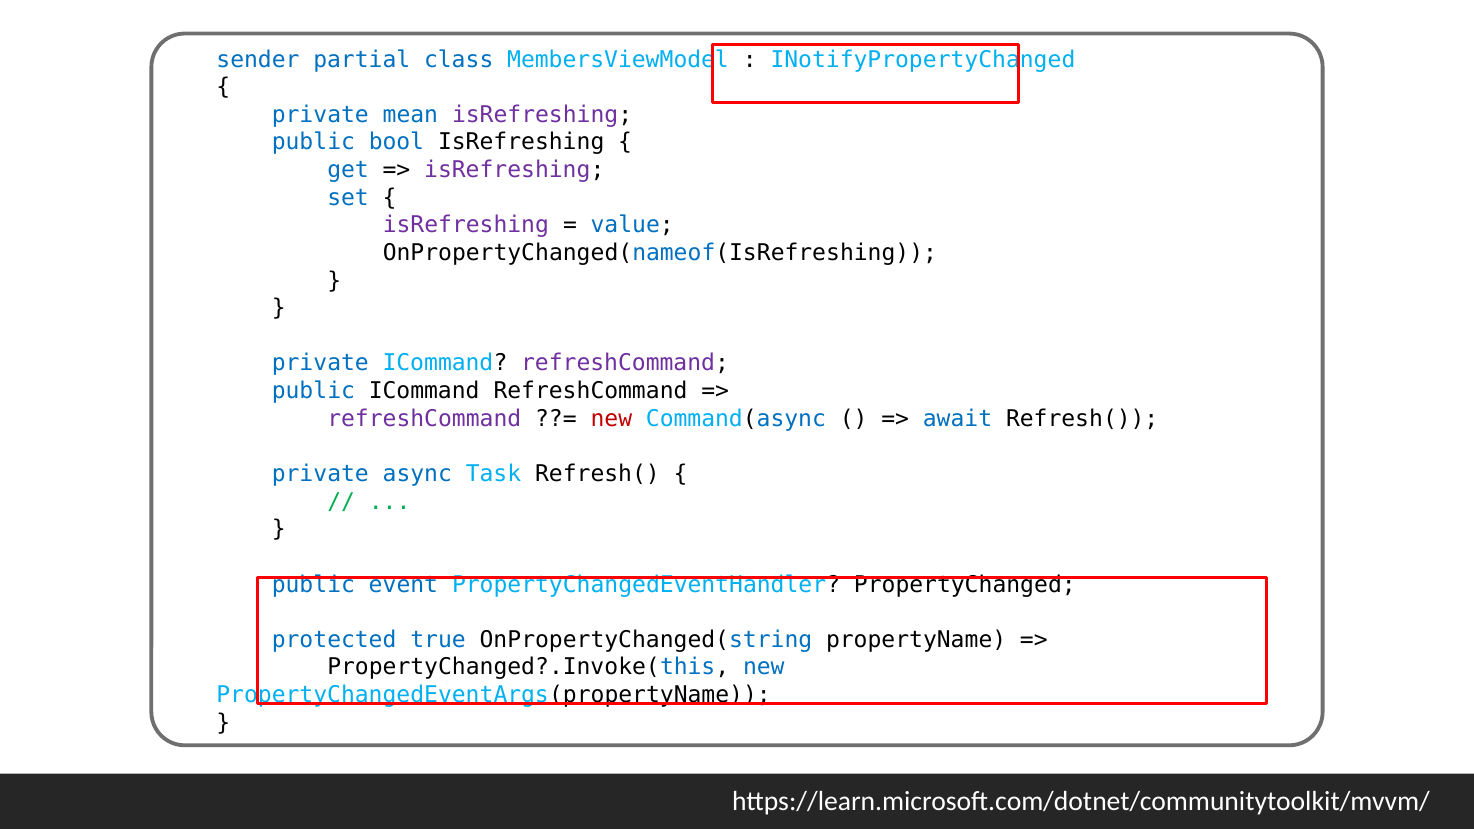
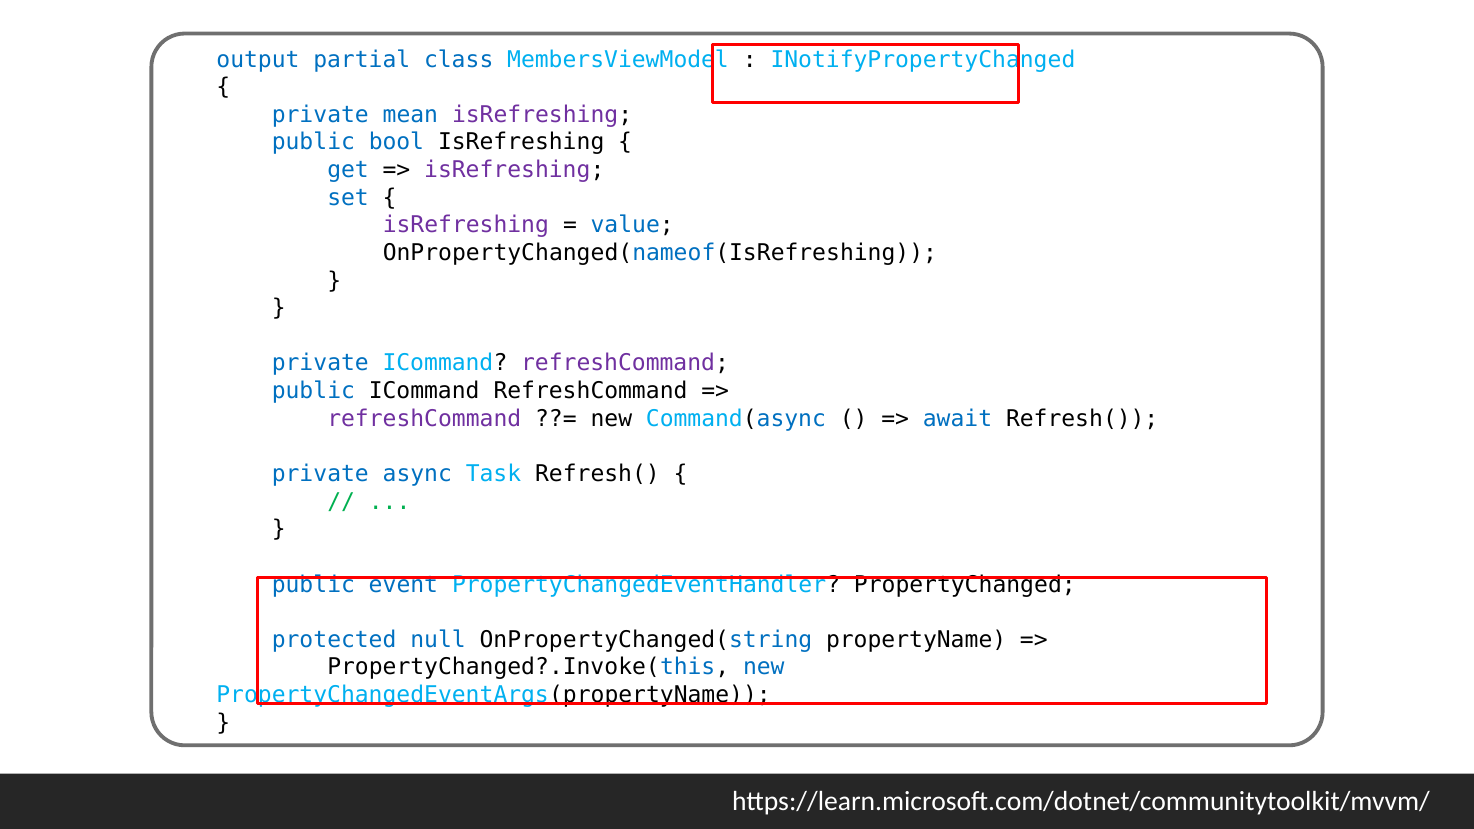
sender: sender -> output (258, 59)
new colour: red -> black (611, 419)
true: true -> null (438, 640)
